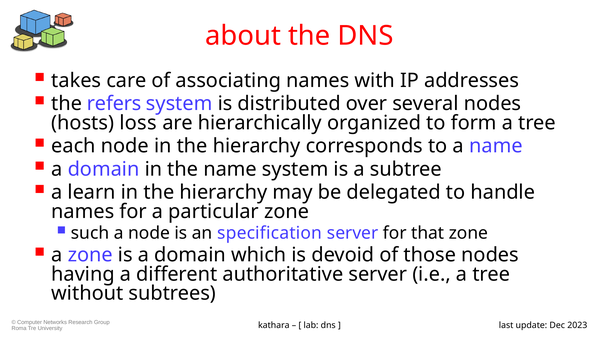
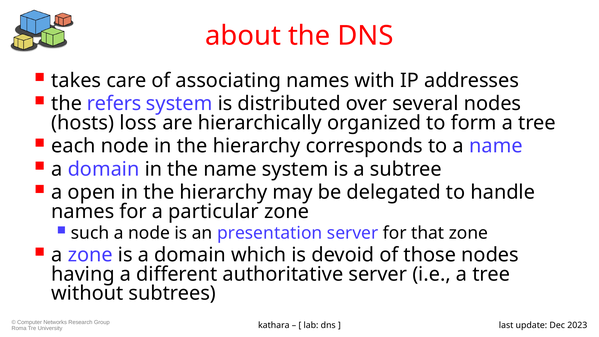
learn: learn -> open (92, 192)
specification: specification -> presentation (270, 233)
